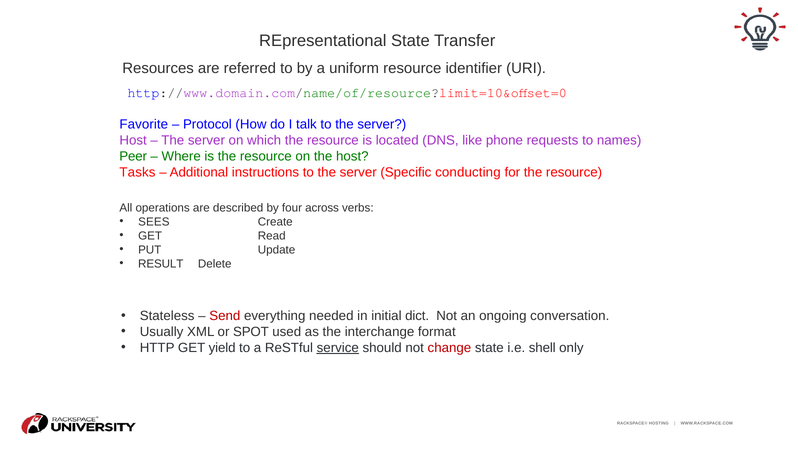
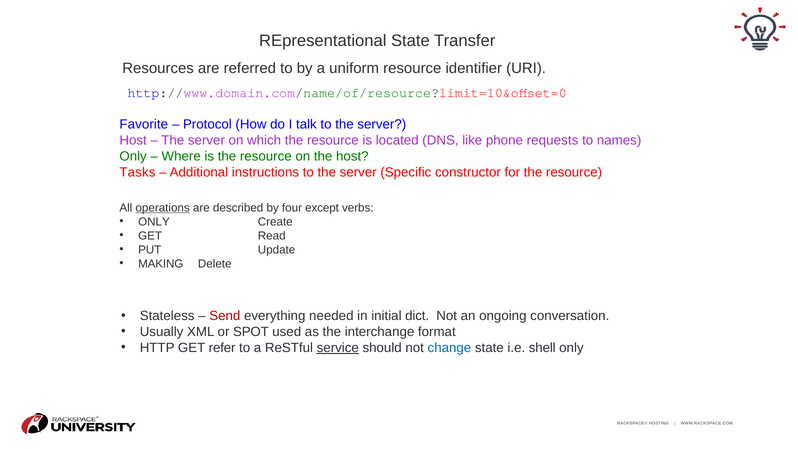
Peer: Peer -> Only (133, 156)
conducting: conducting -> constructor (468, 172)
operations underline: none -> present (163, 208)
across: across -> except (322, 208)
SEES: SEES -> ONLY (154, 222)
RESULT: RESULT -> MAKING (161, 264)
yield: yield -> refer (222, 348)
change colour: red -> blue (449, 348)
